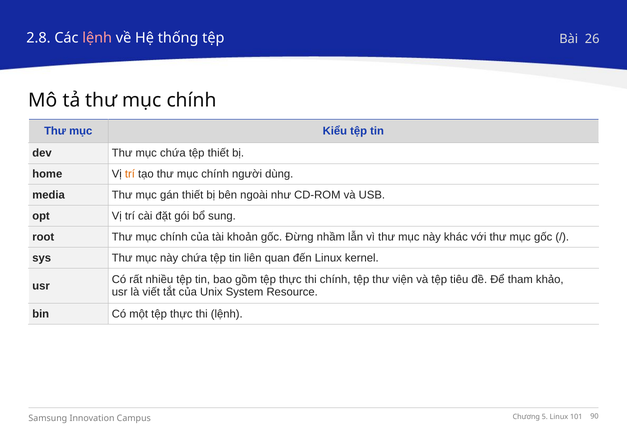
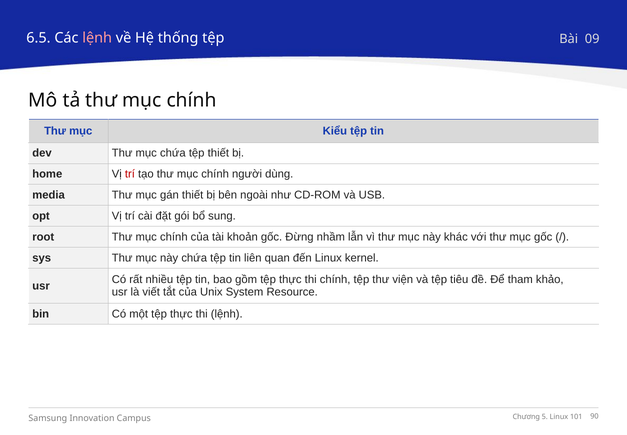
2.8: 2.8 -> 6.5 (38, 38)
26: 26 -> 09 (592, 39)
trí colour: orange -> red (130, 174)
